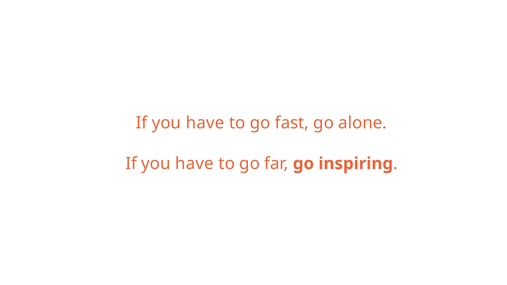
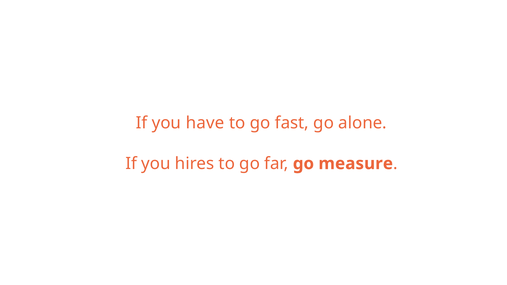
have: have -> hires (195, 164)
inspiring: inspiring -> measure (356, 164)
